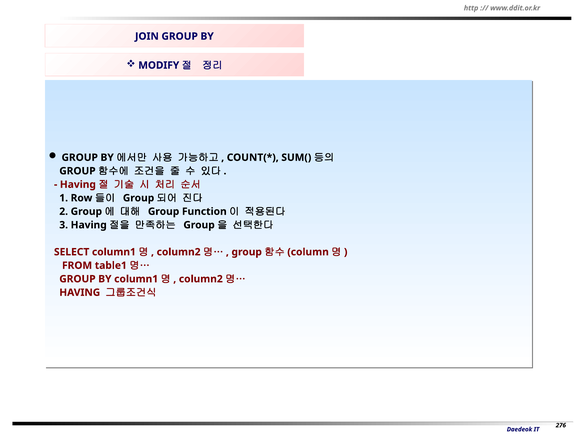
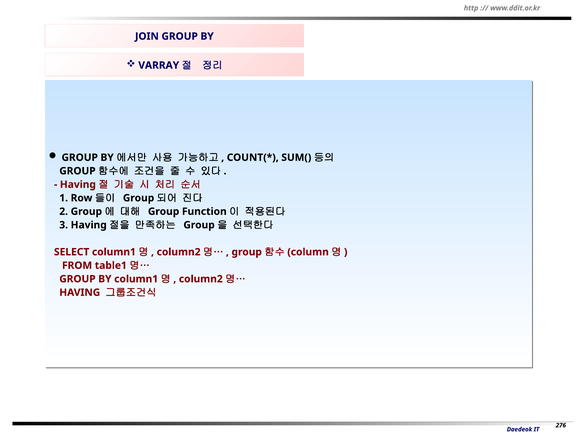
MODIFY: MODIFY -> VARRAY (159, 65)
